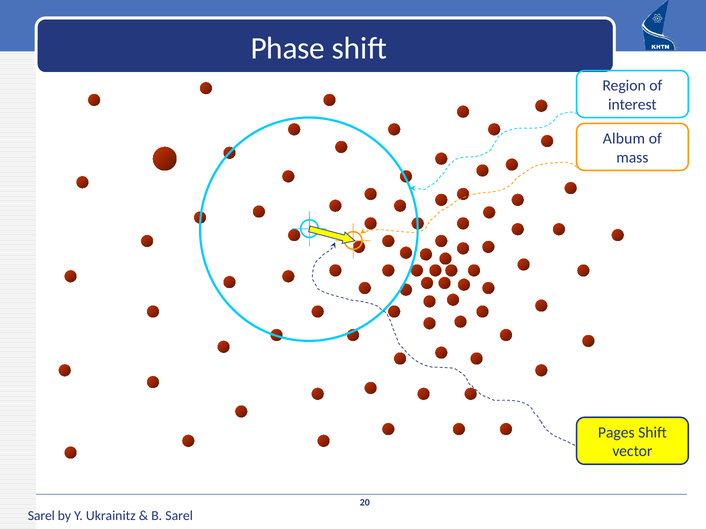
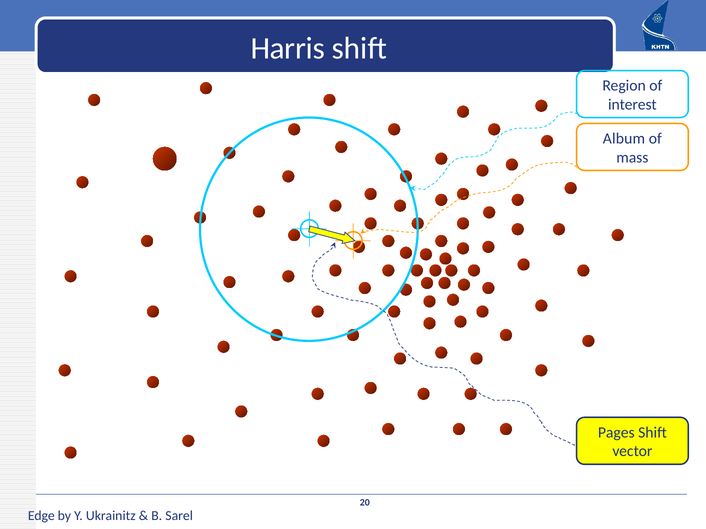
Phase: Phase -> Harris (288, 49)
Sarel: Sarel -> Edge (41, 516)
